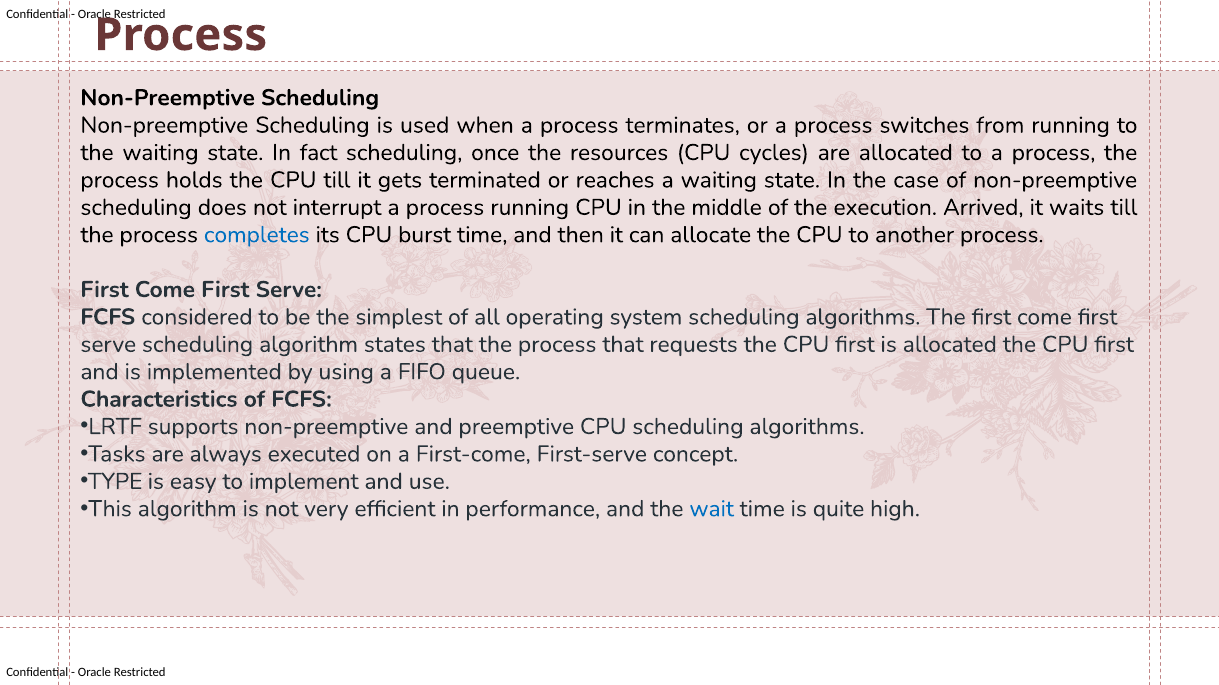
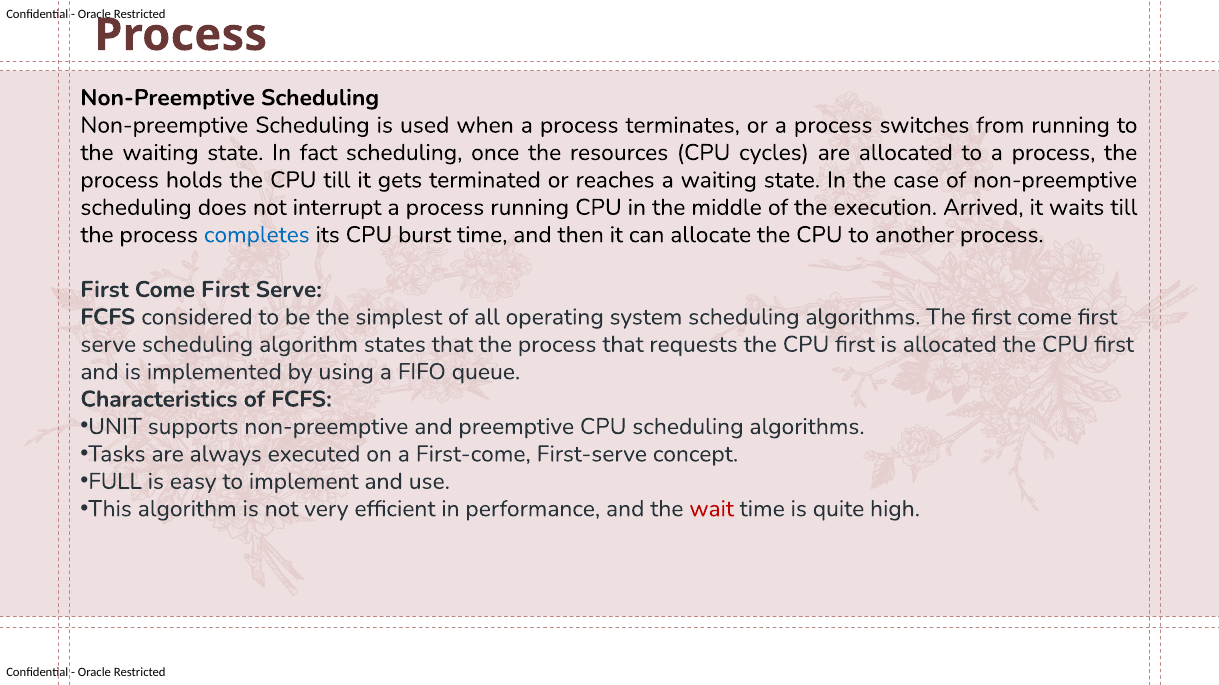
LRTF: LRTF -> UNIT (115, 427)
TYPE: TYPE -> FULL (115, 482)
wait colour: blue -> red (712, 509)
